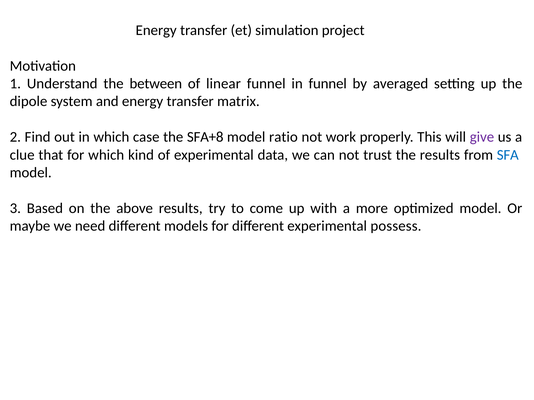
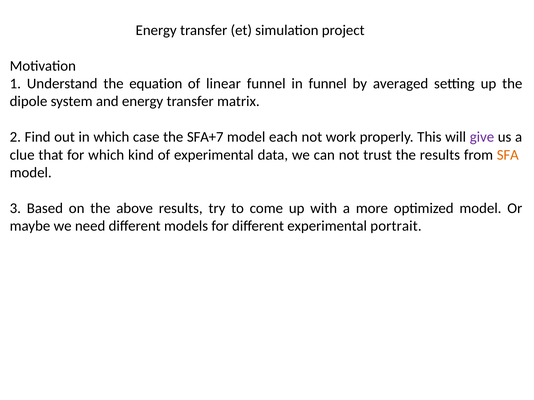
between: between -> equation (156, 84)
SFA+8: SFA+8 -> SFA+7 (205, 137)
ratio: ratio -> each (283, 137)
SFA colour: blue -> orange (508, 155)
possess: possess -> portrait (396, 226)
